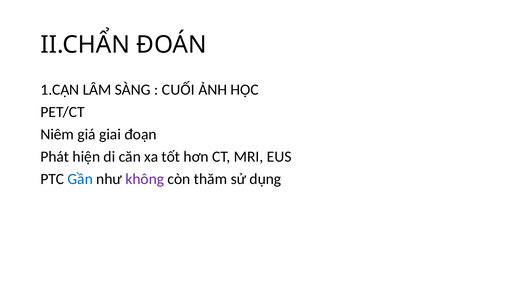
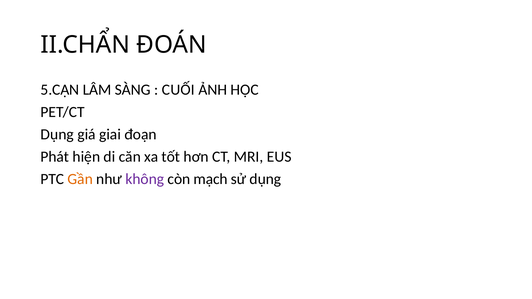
1.CẬN: 1.CẬN -> 5.CẬN (60, 90)
Niêm: Niêm -> Dụng (57, 135)
Gần colour: blue -> orange (80, 179)
thăm: thăm -> mạch (211, 179)
